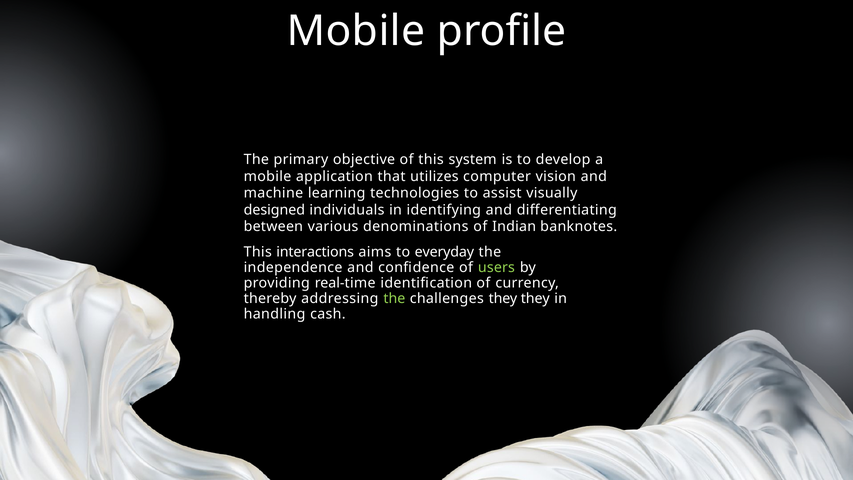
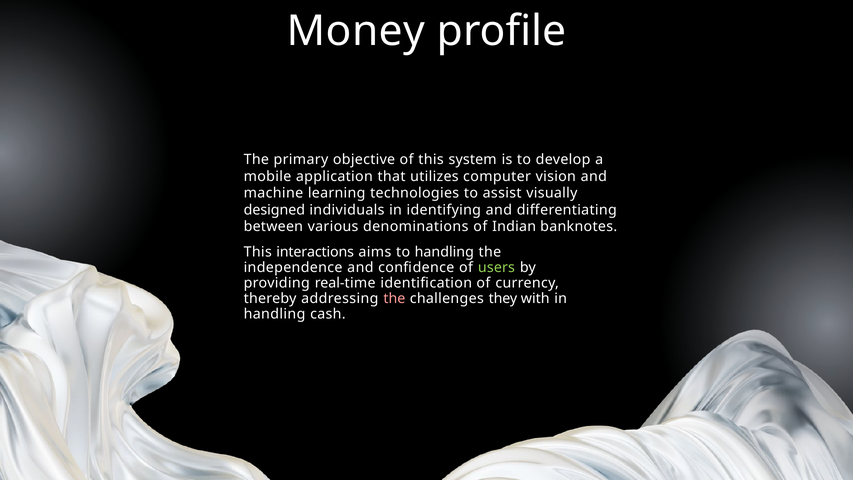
Mobile: Mobile -> Money (356, 31)
to everyday: everyday -> handling (444, 252)
the colour: light green -> pink (394, 298)
they they: they -> with (535, 298)
